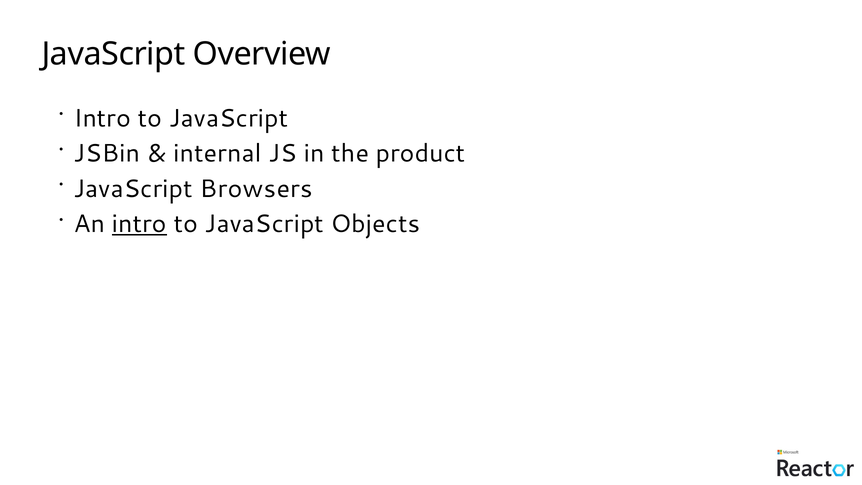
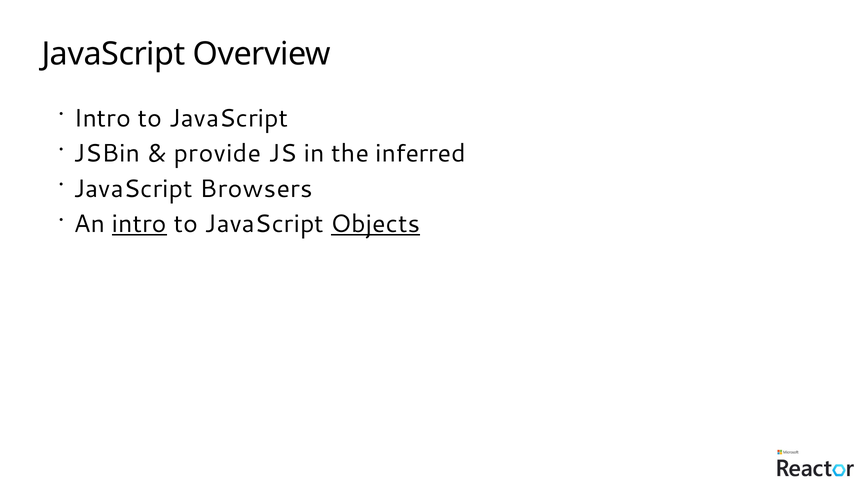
internal: internal -> provide (217, 154)
product: product -> inferred (421, 154)
Objects underline: none -> present (375, 224)
